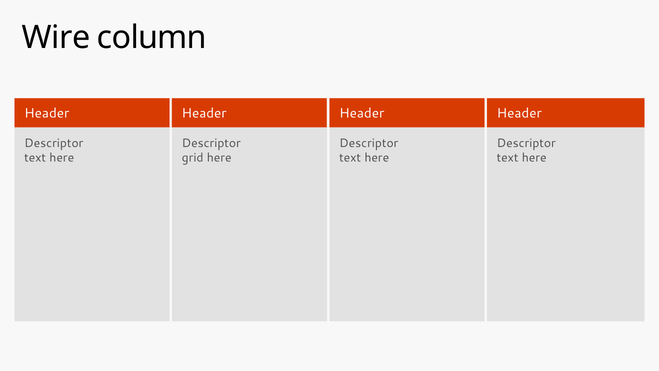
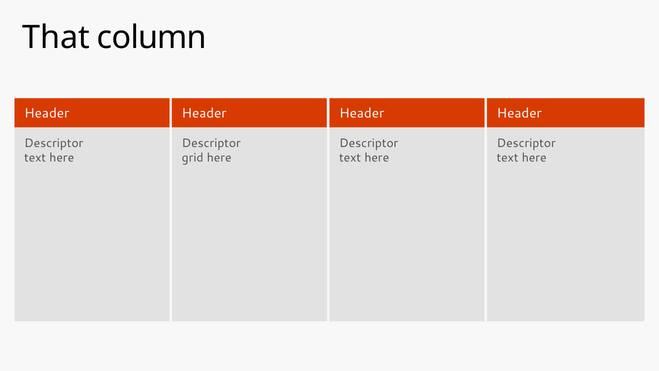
Wire: Wire -> That (56, 38)
